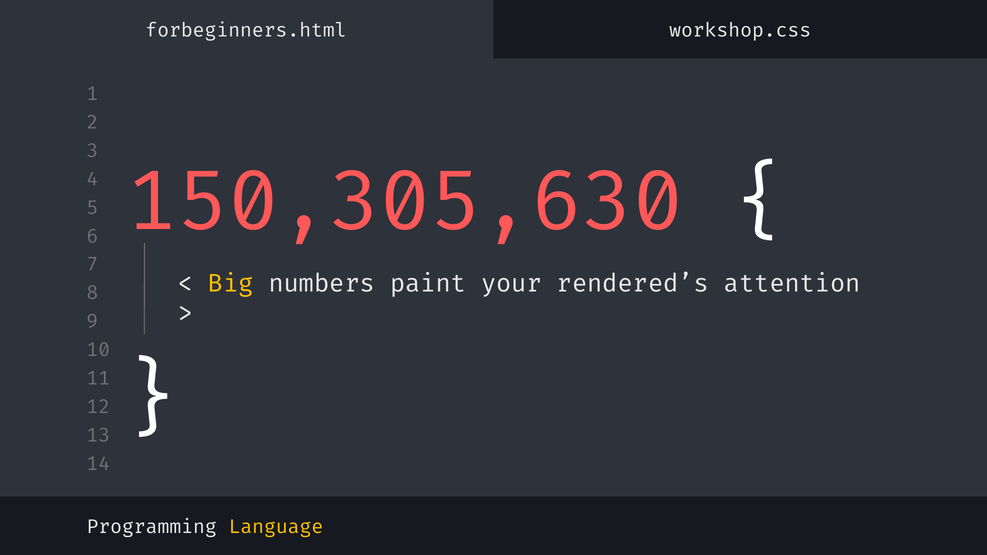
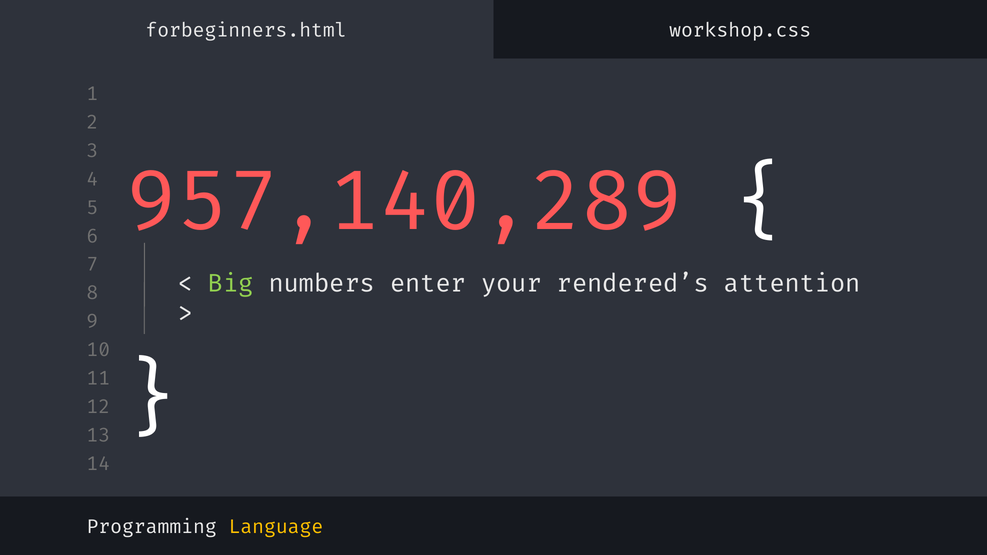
150,305,630: 150,305,630 -> 957,140,289 (405, 202)
Big colour: yellow -> light green (231, 284)
paint: paint -> enter (428, 284)
